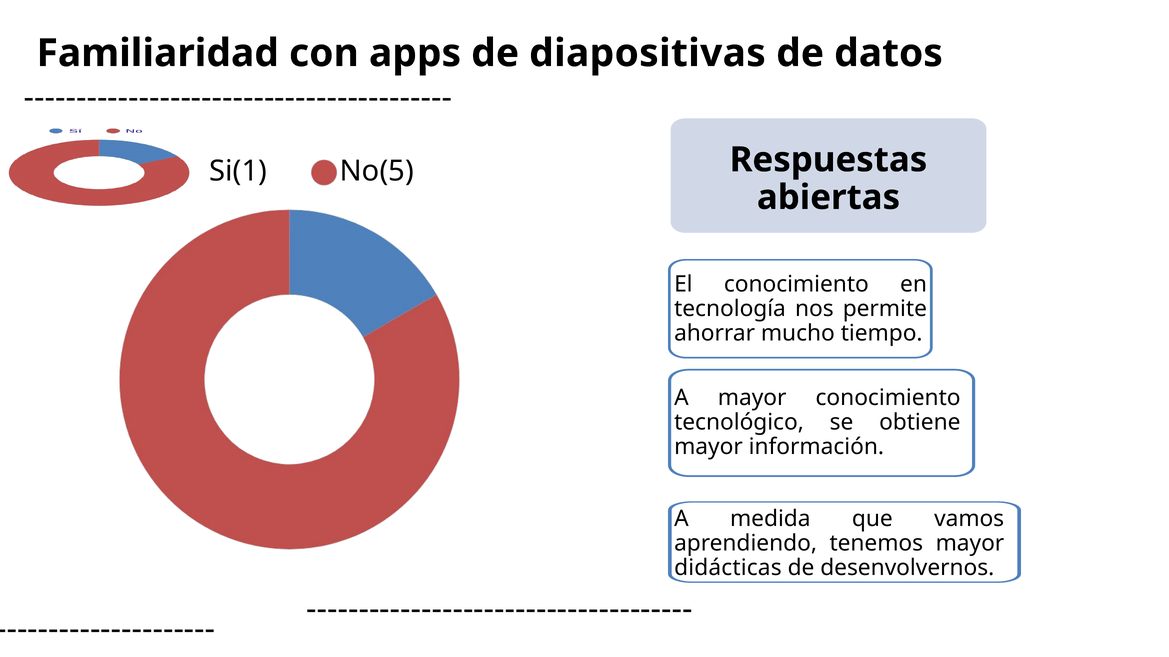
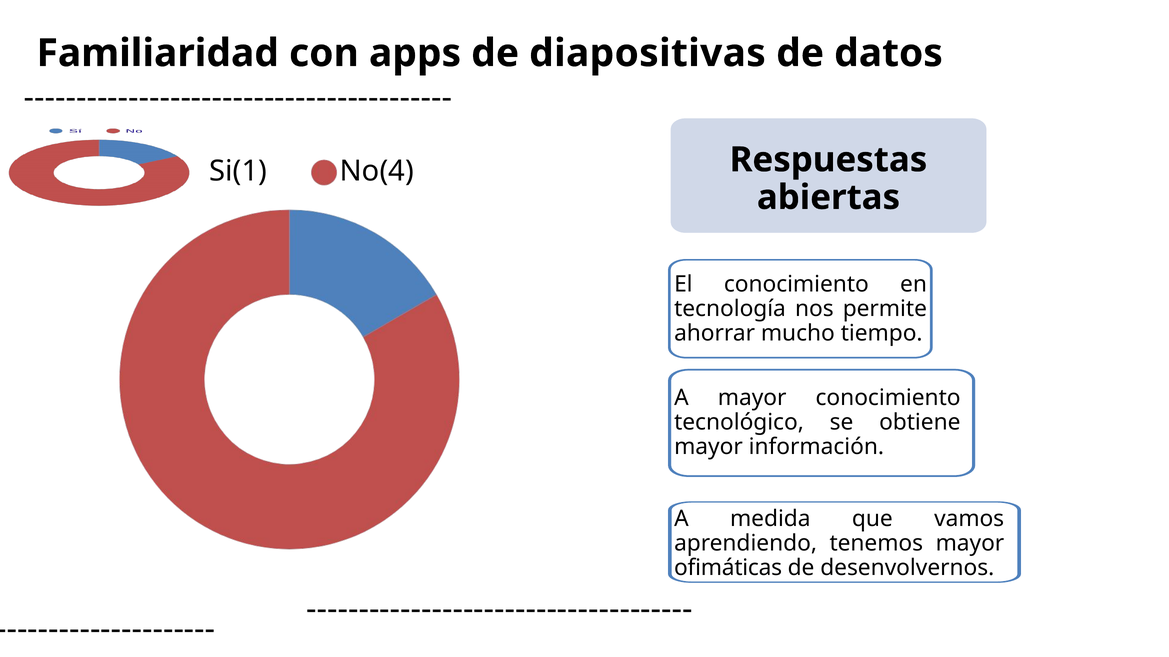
No(5: No(5 -> No(4 (377, 171)
didácticas: didácticas -> ofimáticas (728, 568)
